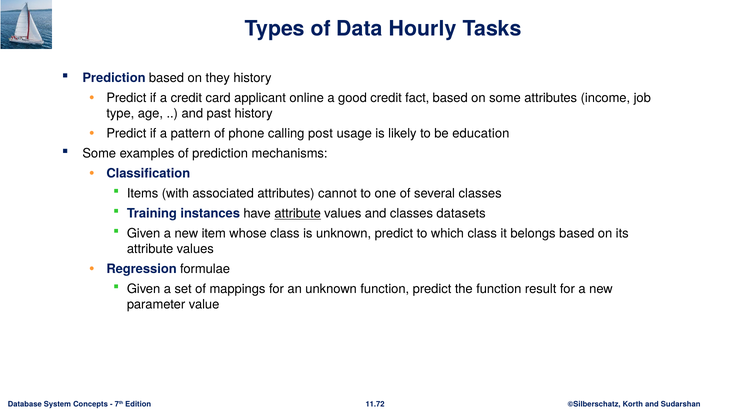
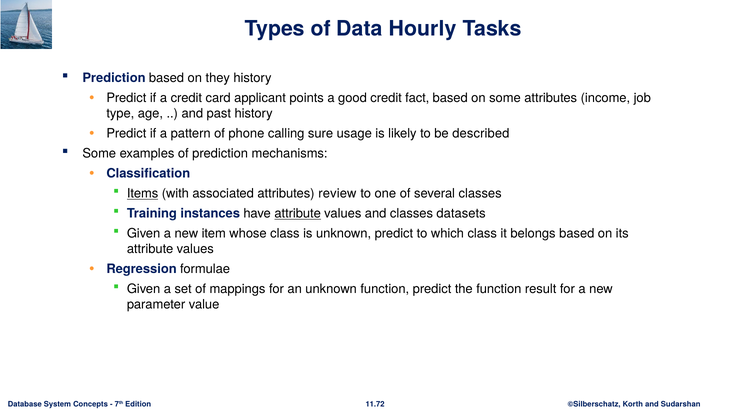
online: online -> points (307, 98)
post: post -> sure (321, 134)
education: education -> described (481, 134)
Items underline: none -> present (143, 194)
cannot: cannot -> review (337, 194)
